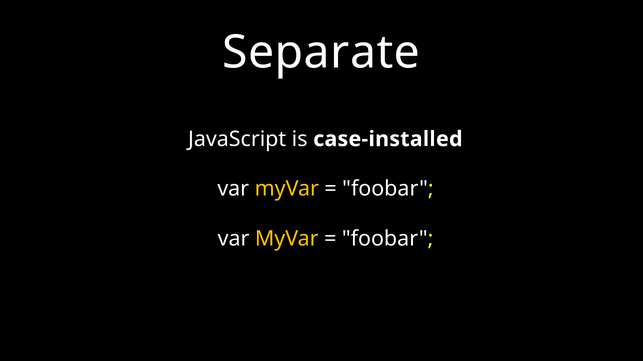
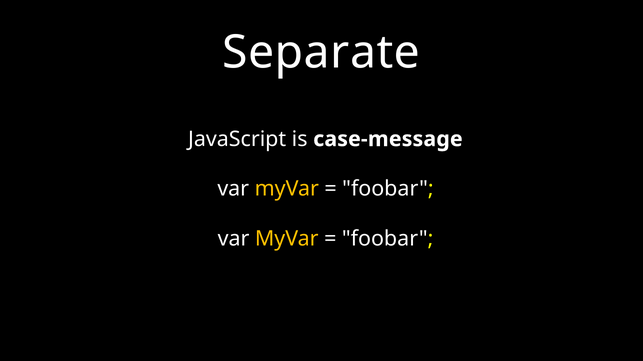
case-installed: case-installed -> case-message (388, 139)
